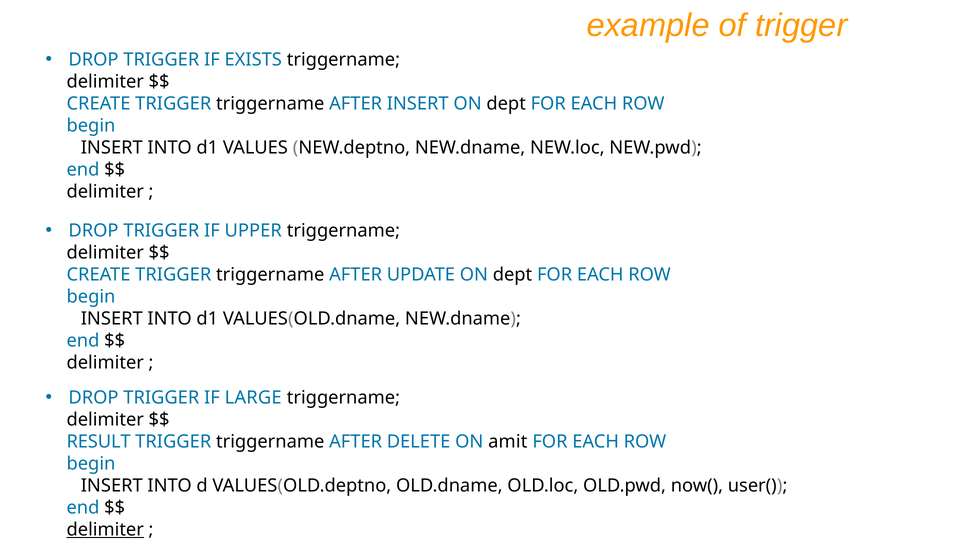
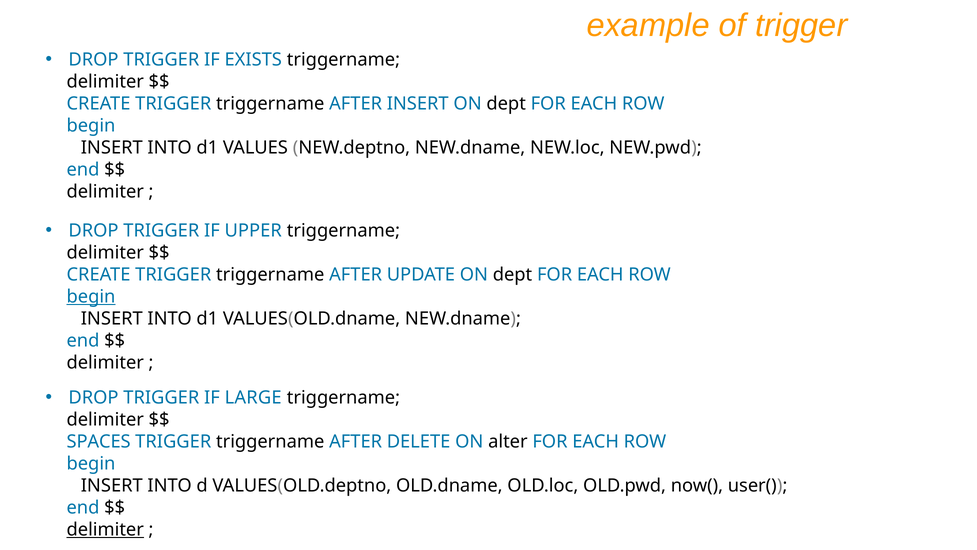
begin underline: none -> present (91, 296)
RESULT: RESULT -> SPACES (99, 441)
amit: amit -> alter (508, 441)
